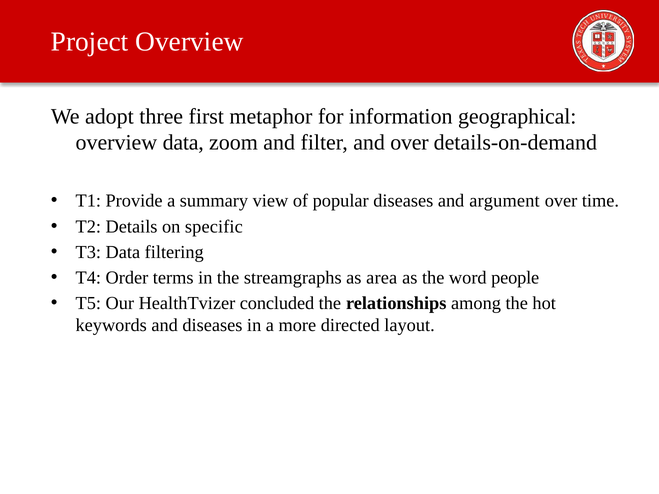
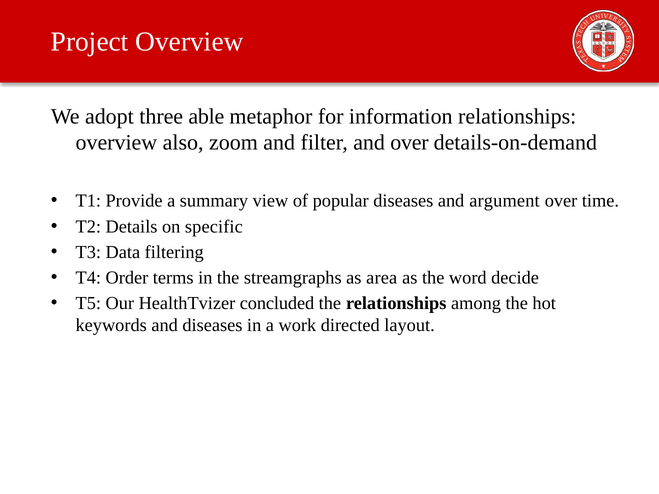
first: first -> able (206, 116)
information geographical: geographical -> relationships (517, 116)
overview data: data -> also (183, 143)
people: people -> decide (515, 278)
more: more -> work (297, 326)
